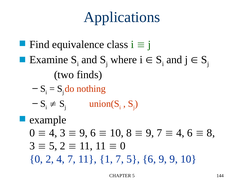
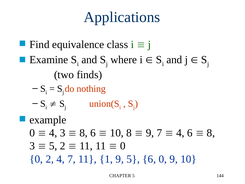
9: 9 -> 8 (84, 133)
1 7: 7 -> 9 (120, 159)
6 9: 9 -> 0 (163, 159)
